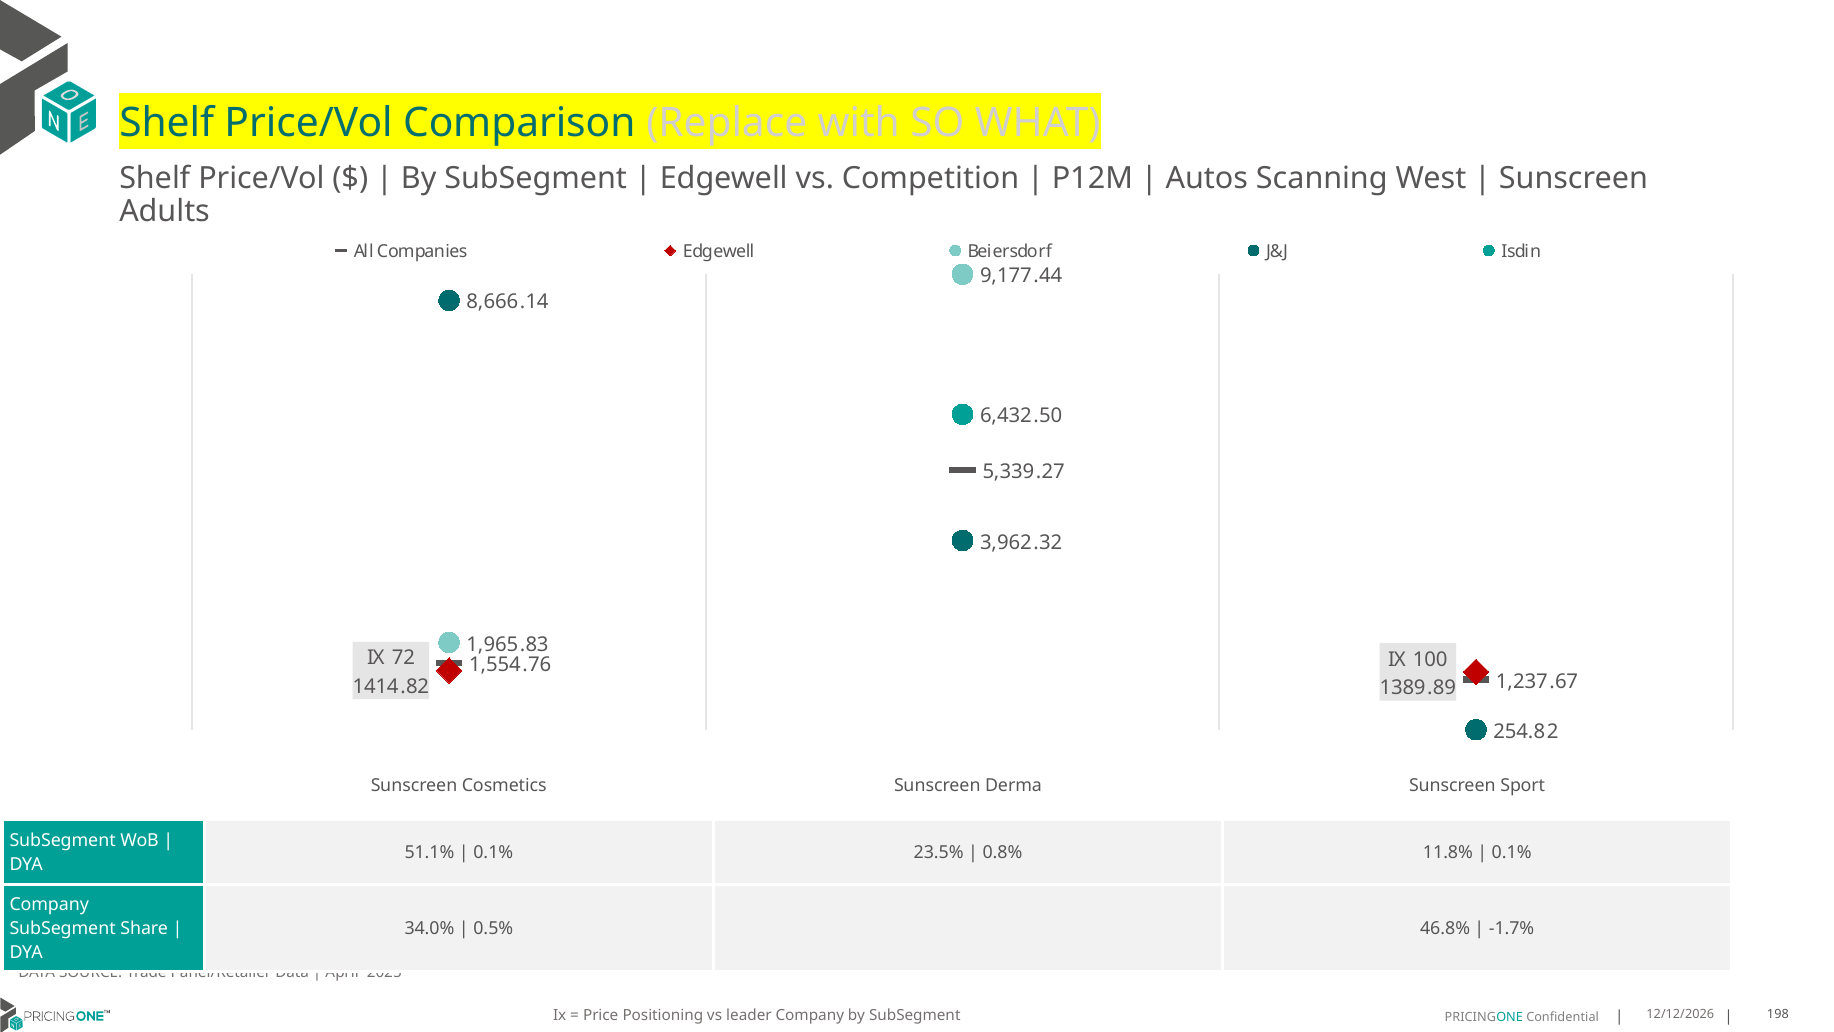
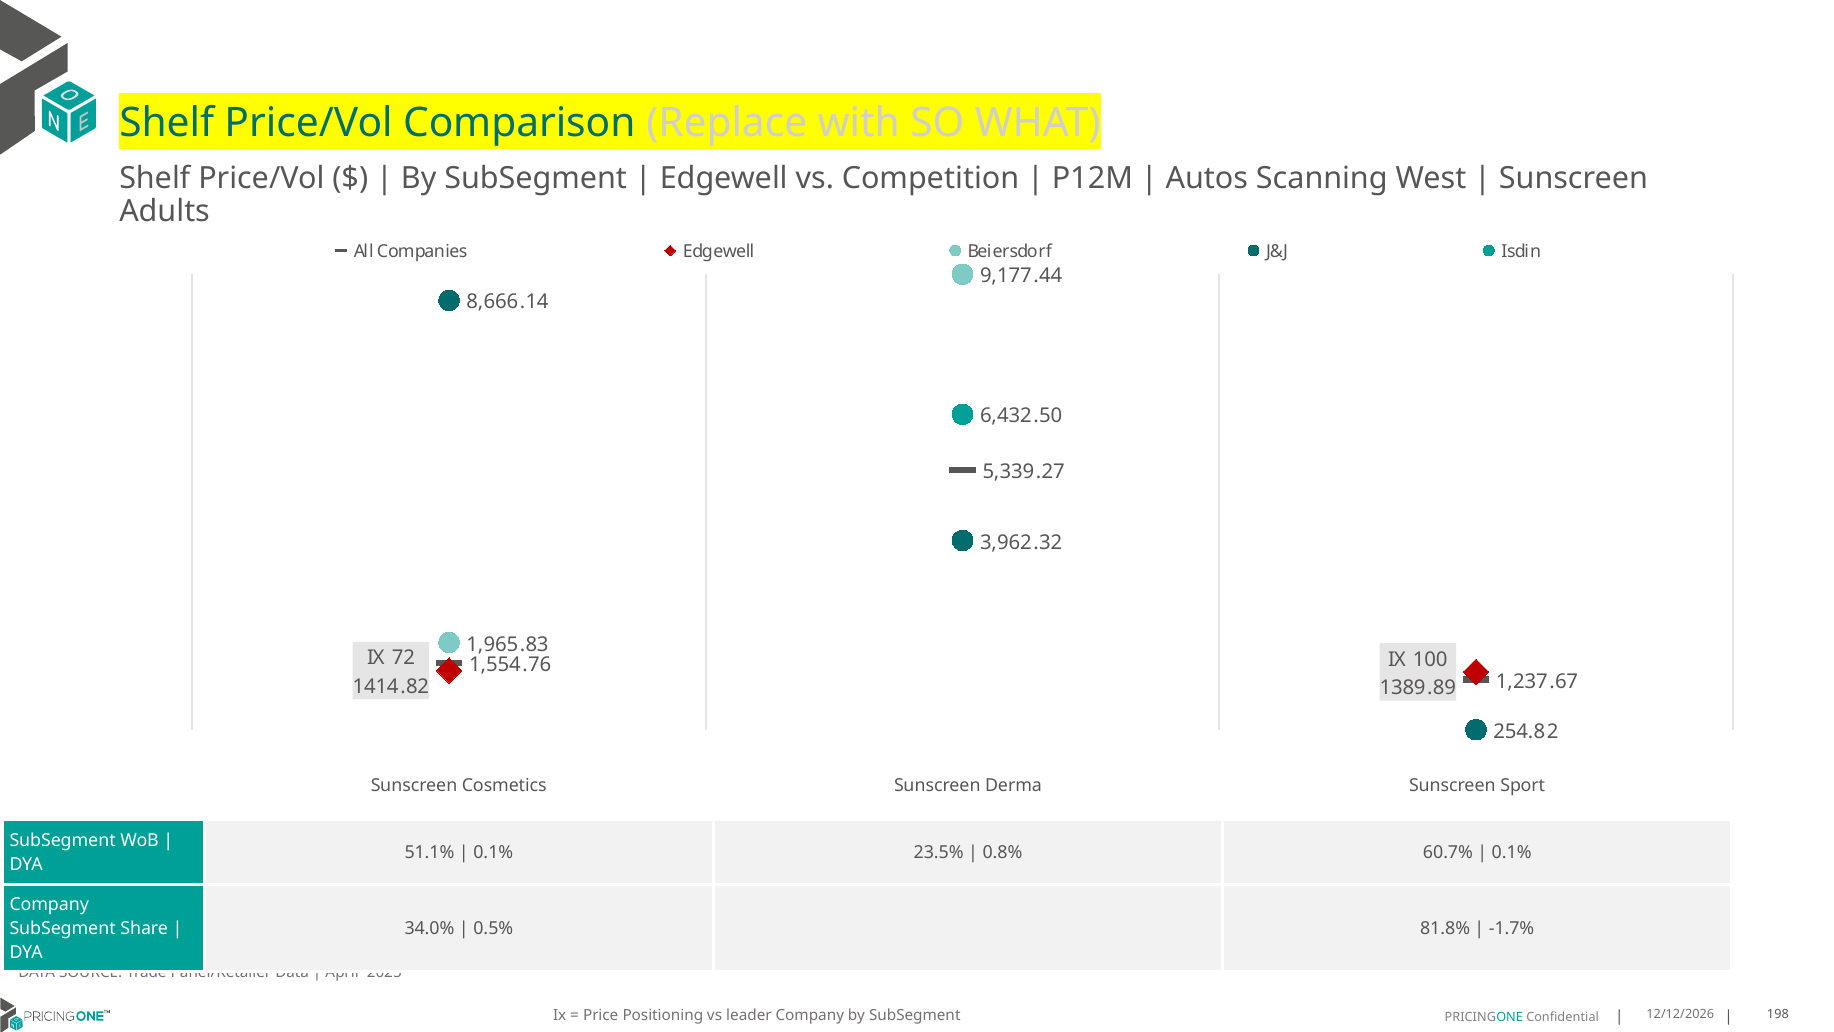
11.8%: 11.8% -> 60.7% (1448, 853)
46.8%: 46.8% -> 81.8% (1445, 929)
